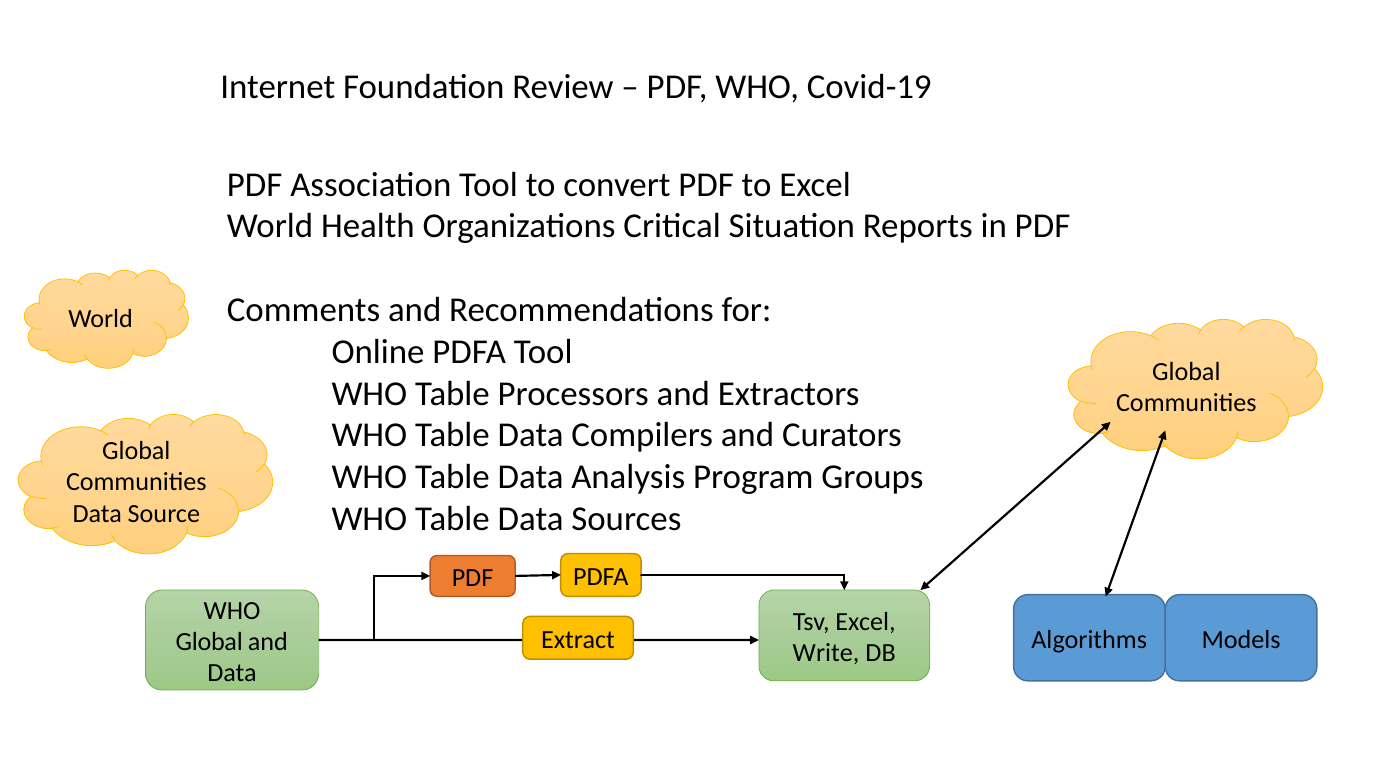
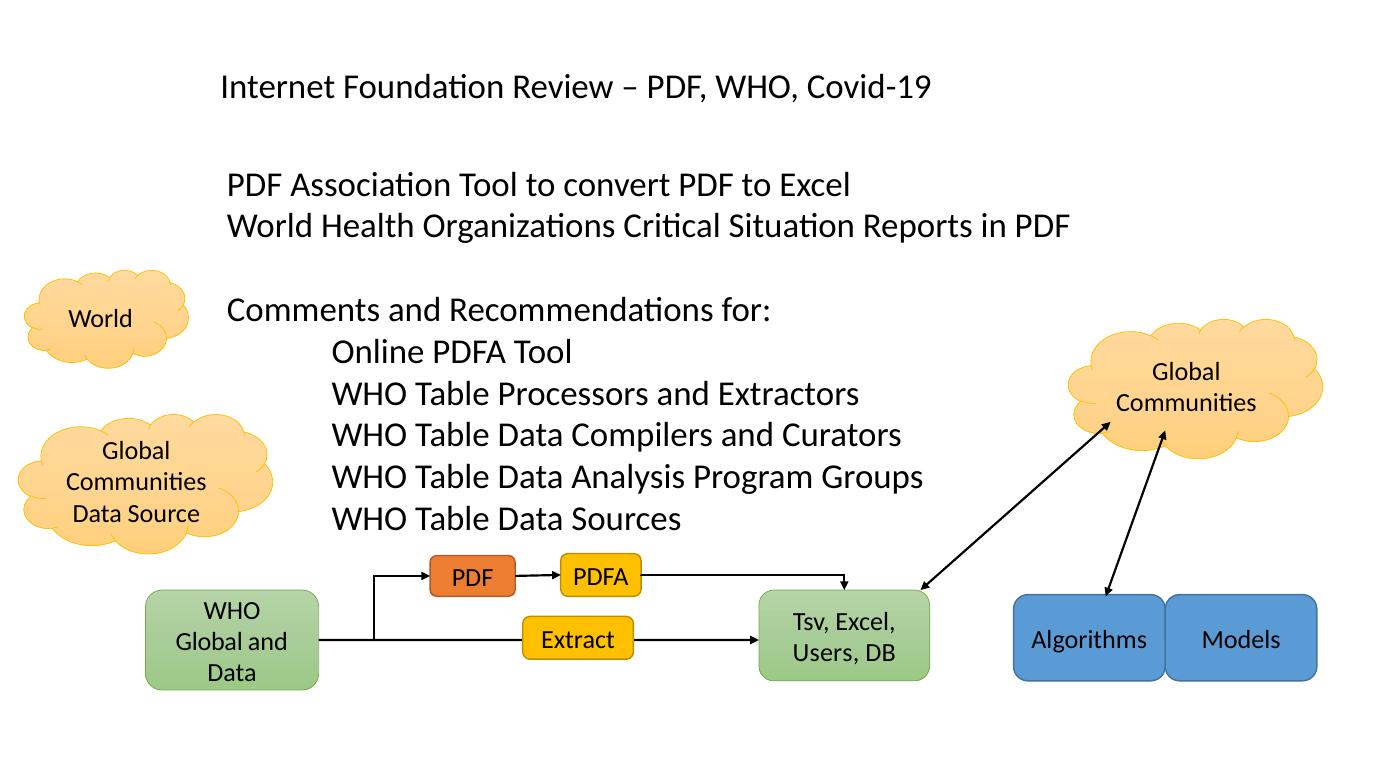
Write: Write -> Users (826, 653)
